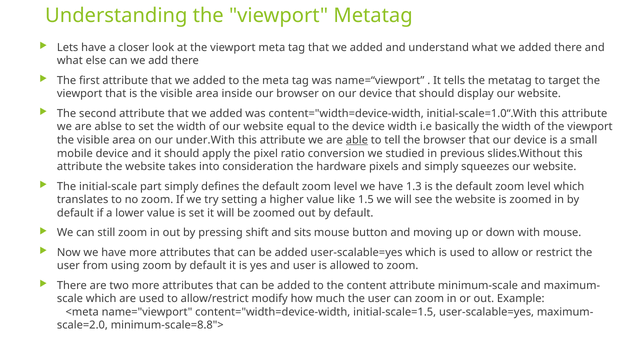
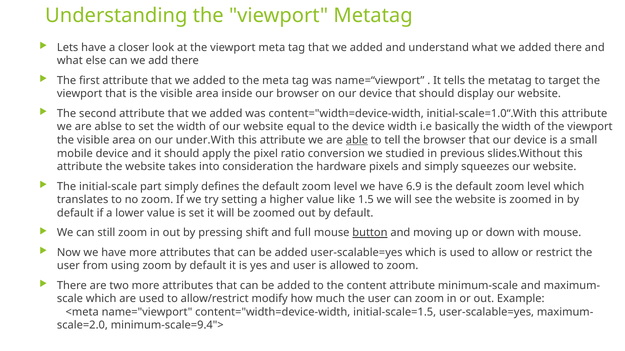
1.3: 1.3 -> 6.9 (414, 187)
sits: sits -> full (303, 233)
button underline: none -> present (370, 233)
minimum-scale=8.8">: minimum-scale=8.8"> -> minimum-scale=9.4"> (167, 326)
